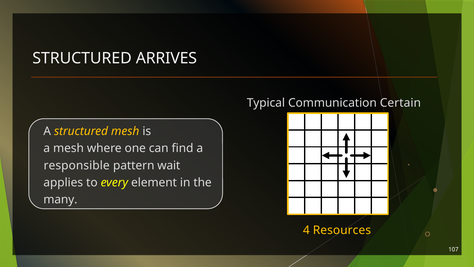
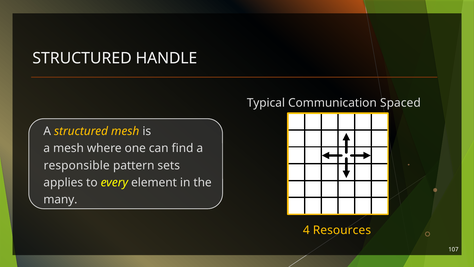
ARRIVES: ARRIVES -> HANDLE (166, 58)
Certain: Certain -> Spaced (400, 103)
wait: wait -> sets (169, 165)
